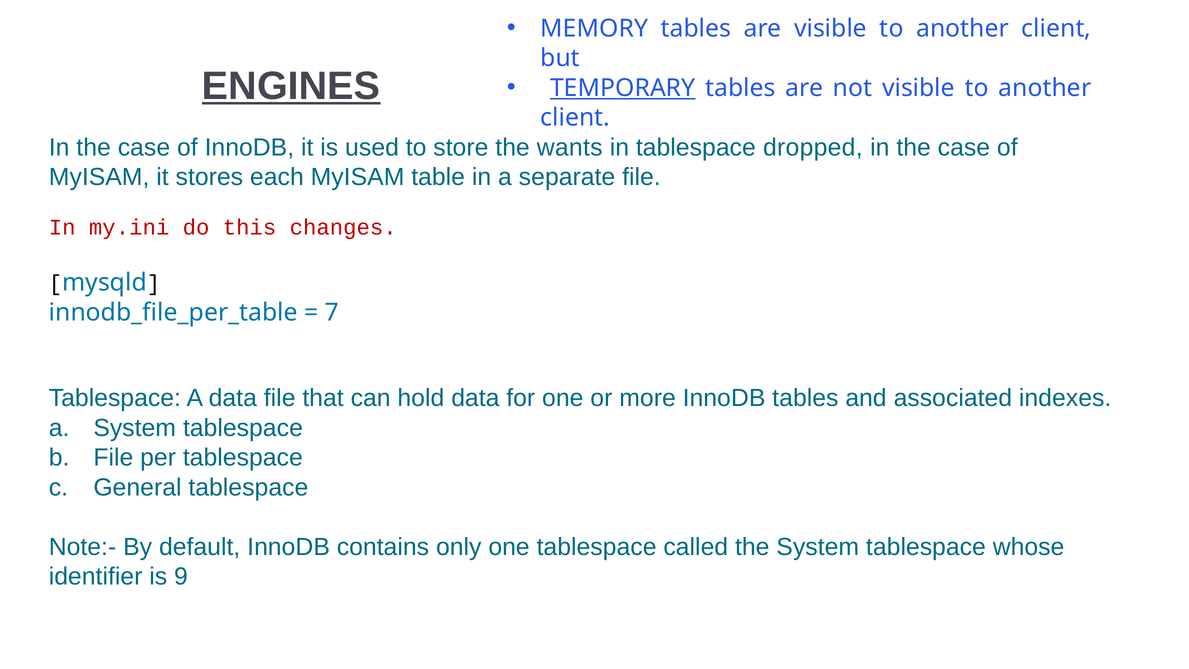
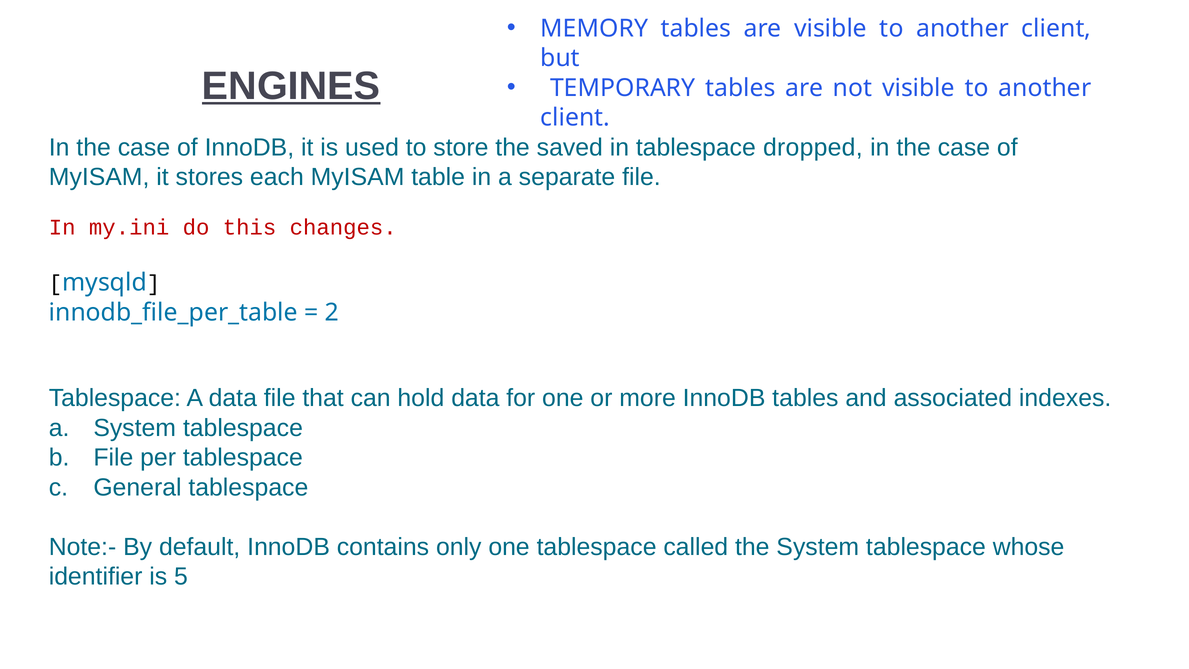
TEMPORARY underline: present -> none (623, 88)
wants: wants -> saved (570, 147)
7: 7 -> 2 (332, 312)
9: 9 -> 5 (181, 576)
